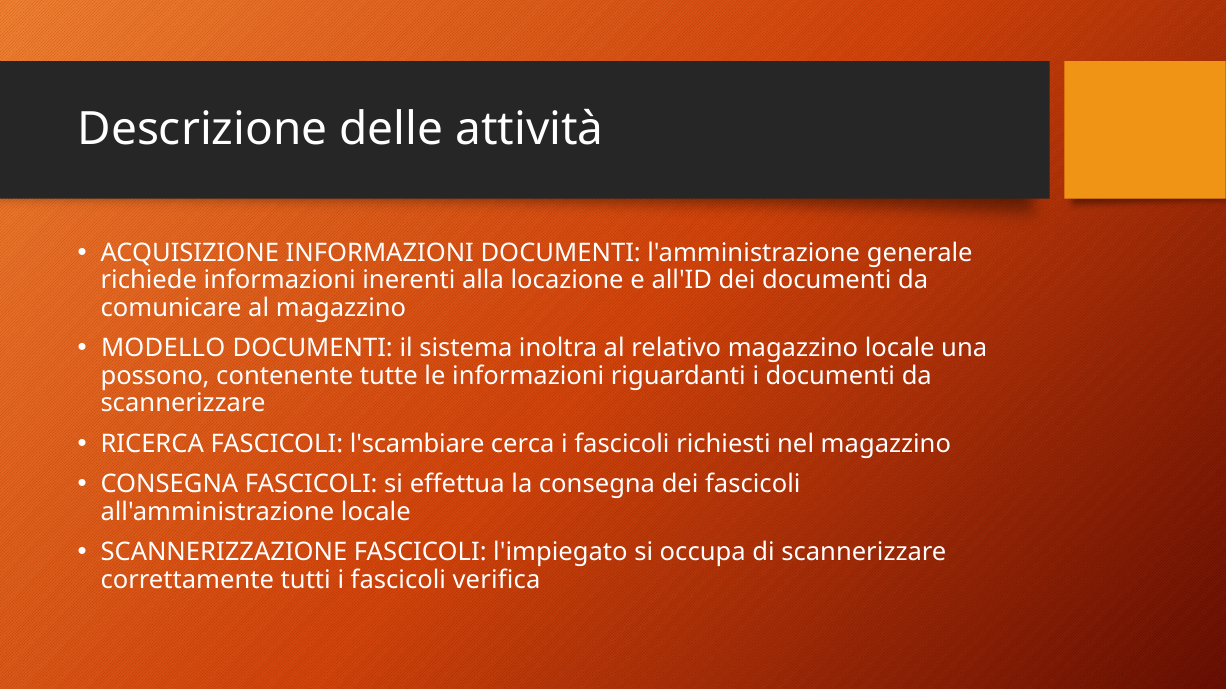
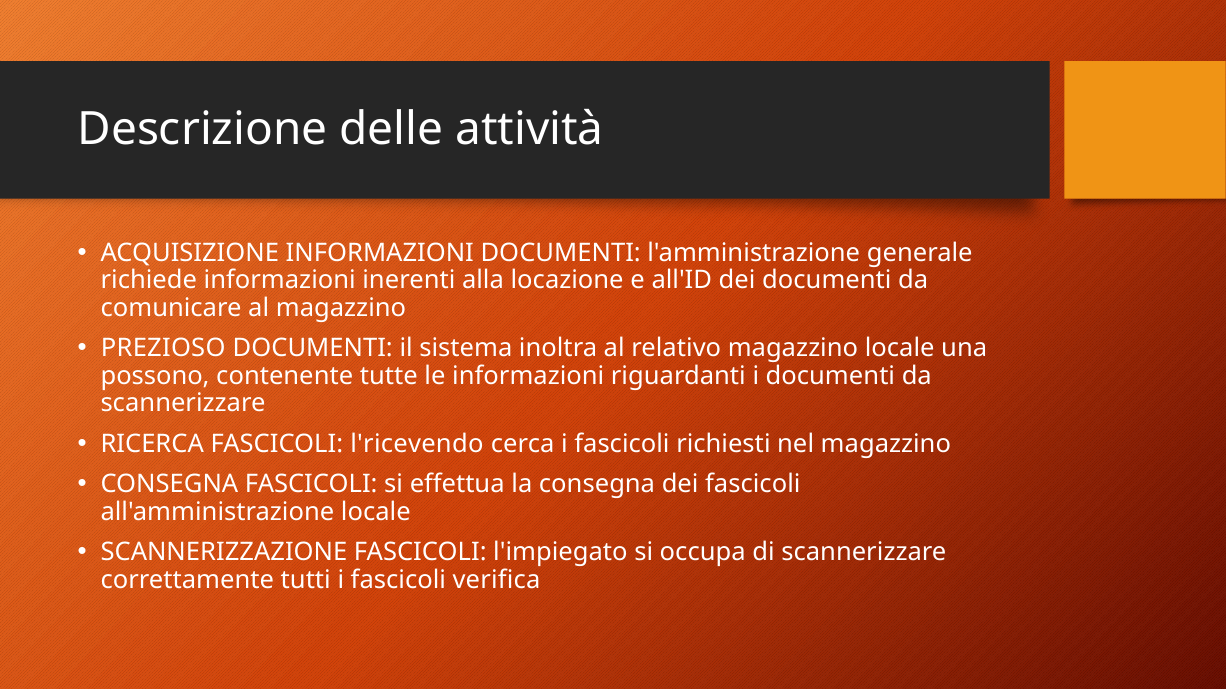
MODELLO: MODELLO -> PREZIOSO (163, 349)
l'scambiare: l'scambiare -> l'ricevendo (417, 444)
